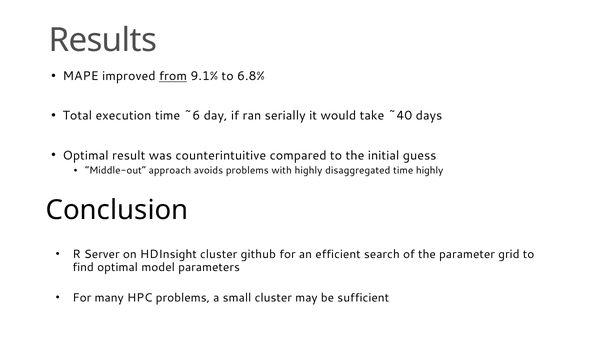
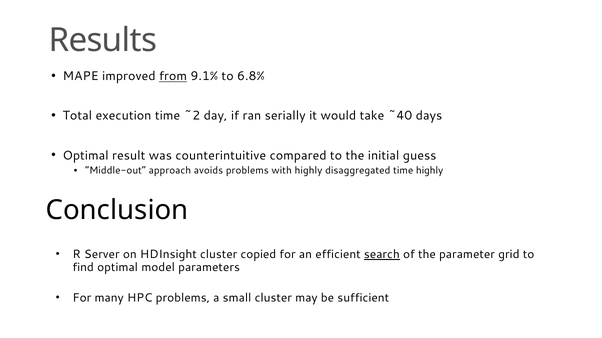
~6: ~6 -> ~2 (192, 116)
github: github -> copied (258, 255)
search underline: none -> present (382, 255)
